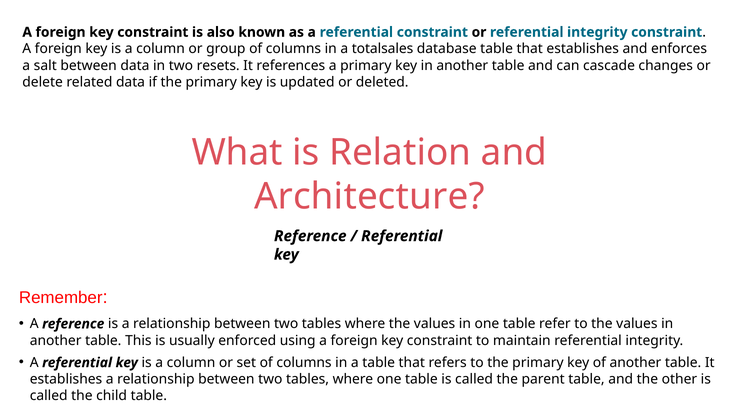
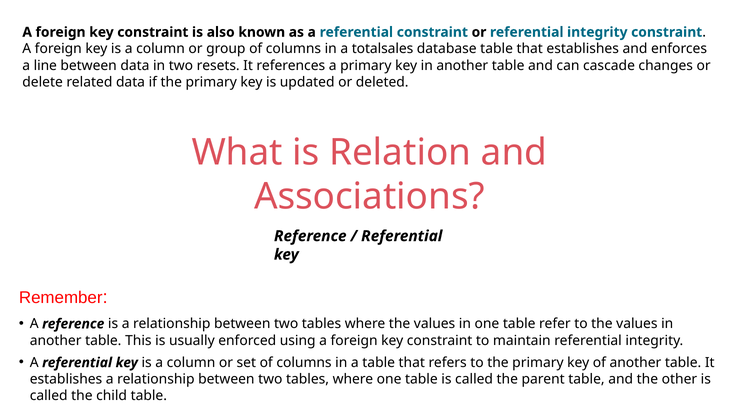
salt: salt -> line (45, 65)
Architecture: Architecture -> Associations (369, 197)
